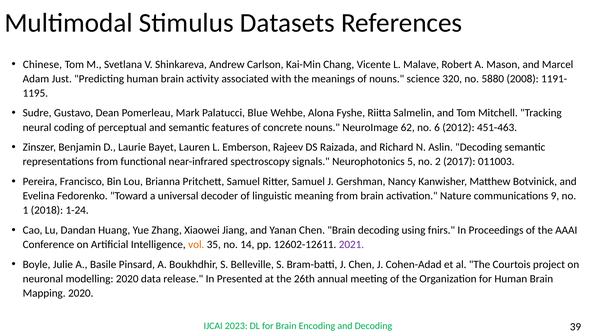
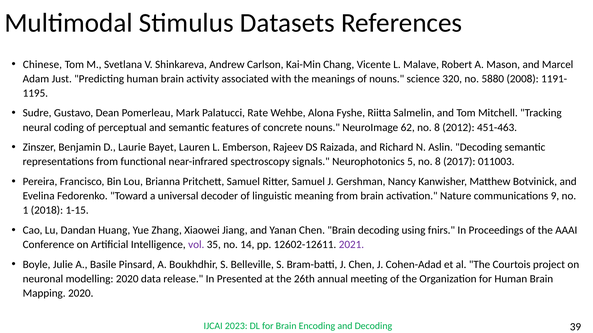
Blue: Blue -> Rate (258, 113)
62 no 6: 6 -> 8 (437, 128)
5 no 2: 2 -> 8 (438, 162)
1-24: 1-24 -> 1-15 (77, 211)
vol colour: orange -> purple (196, 245)
